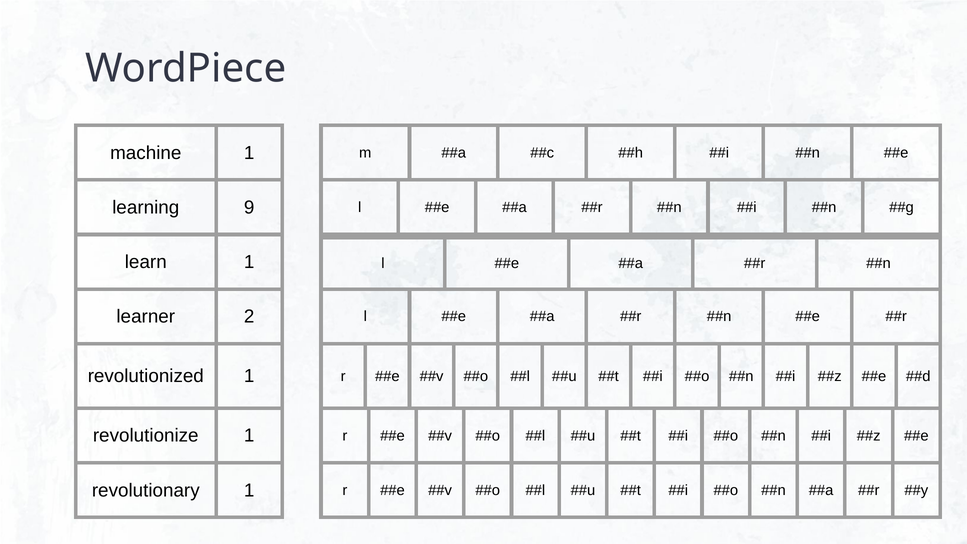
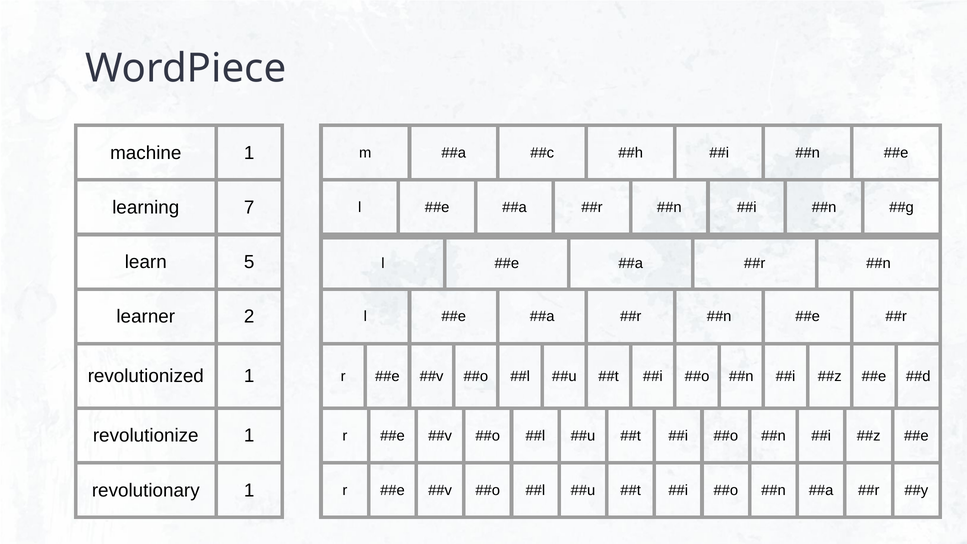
9: 9 -> 7 (249, 208)
learn 1: 1 -> 5 (249, 262)
